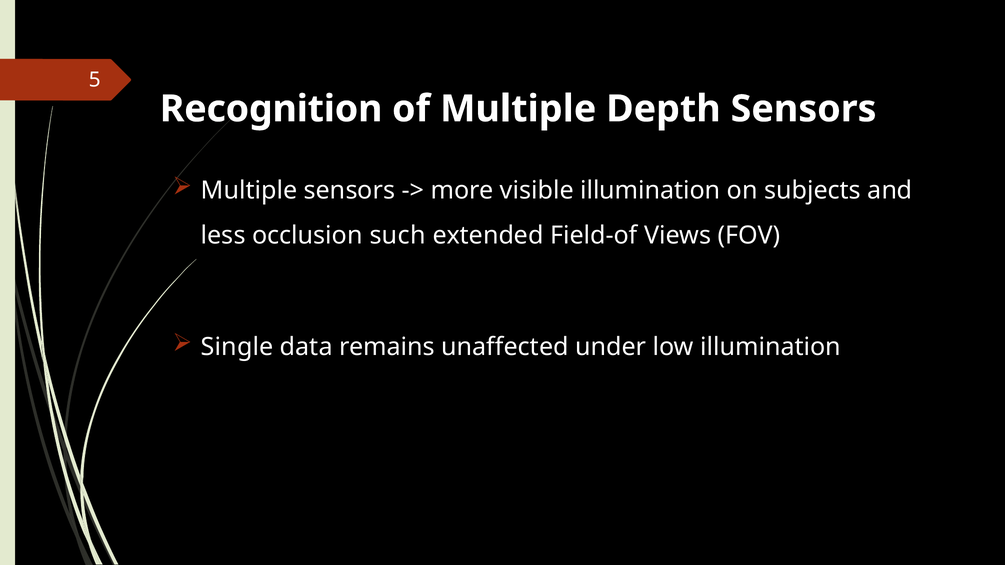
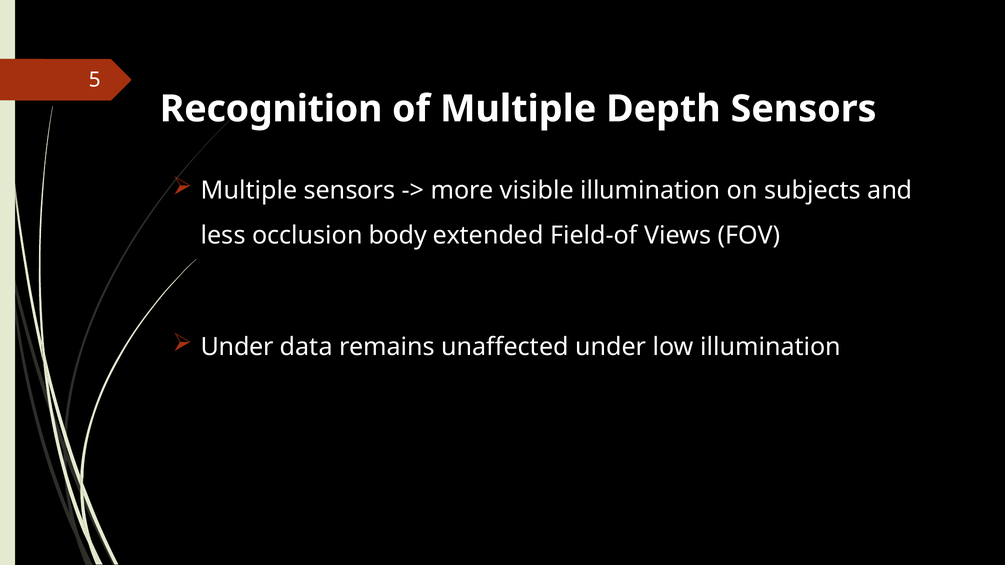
such: such -> body (398, 236)
Single: Single -> Under (237, 347)
